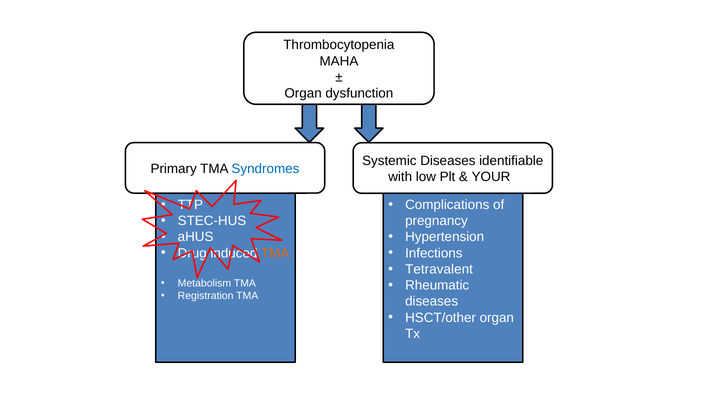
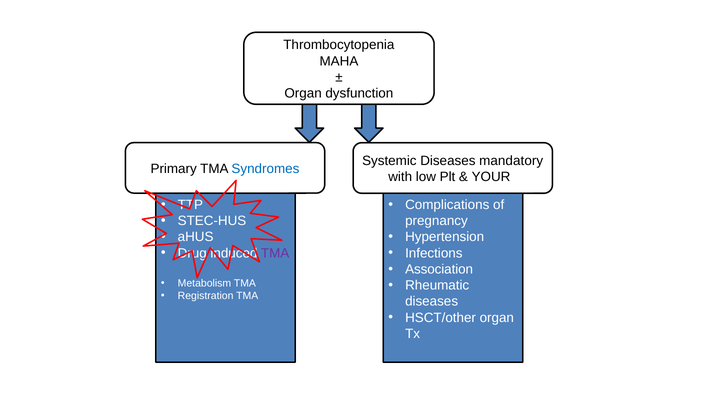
identifiable: identifiable -> mandatory (511, 161)
TMA colour: orange -> purple (275, 253)
Tetravalent: Tetravalent -> Association (439, 269)
